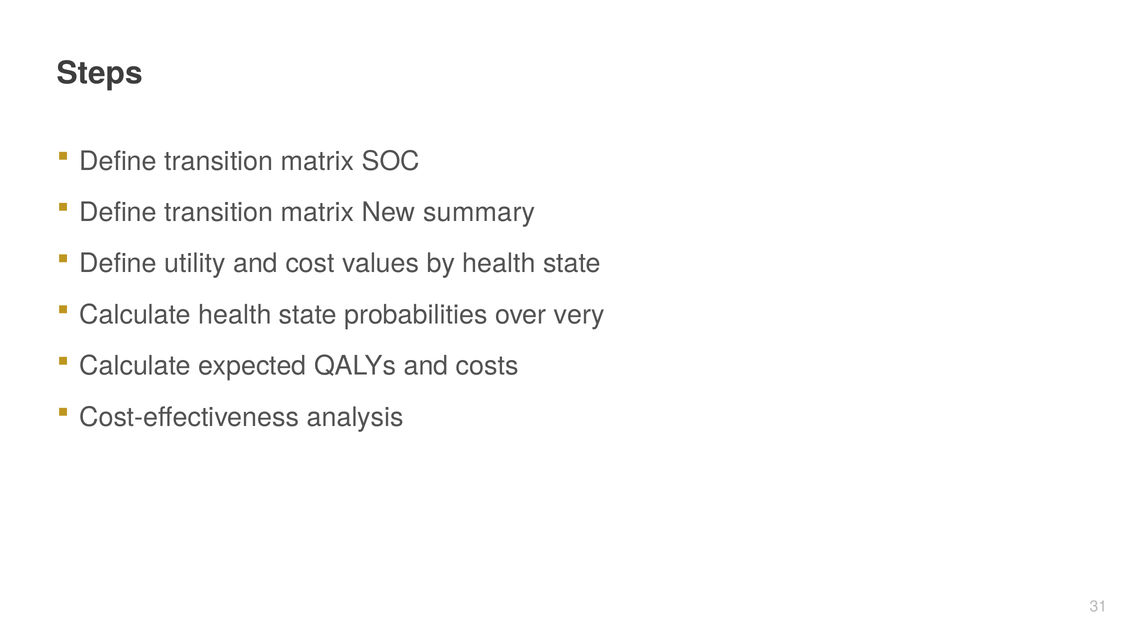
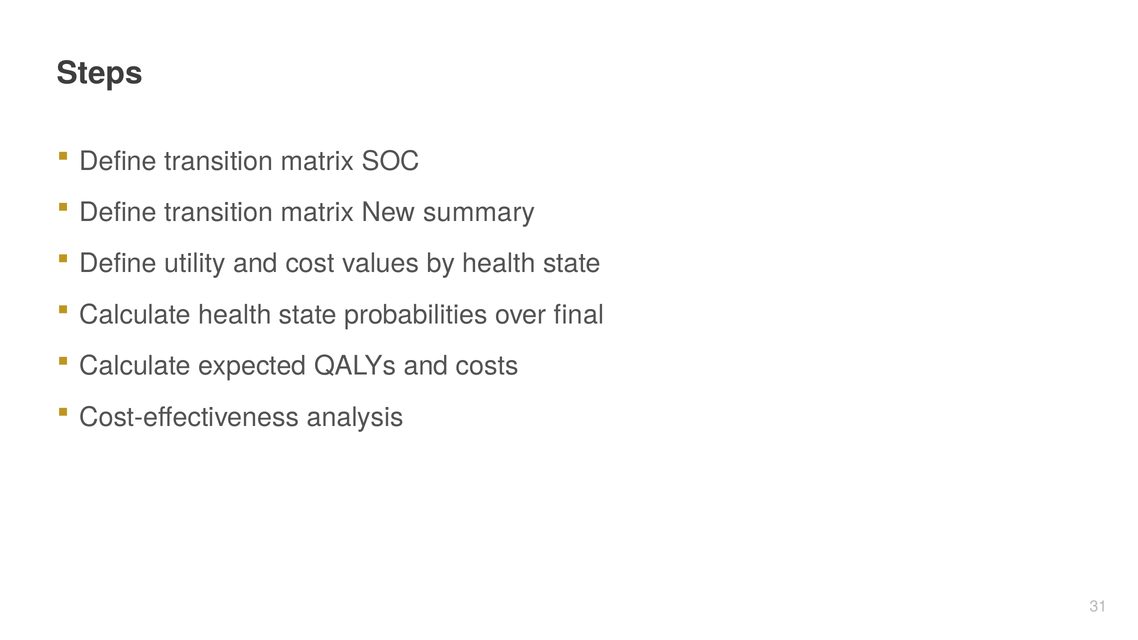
very: very -> final (579, 315)
